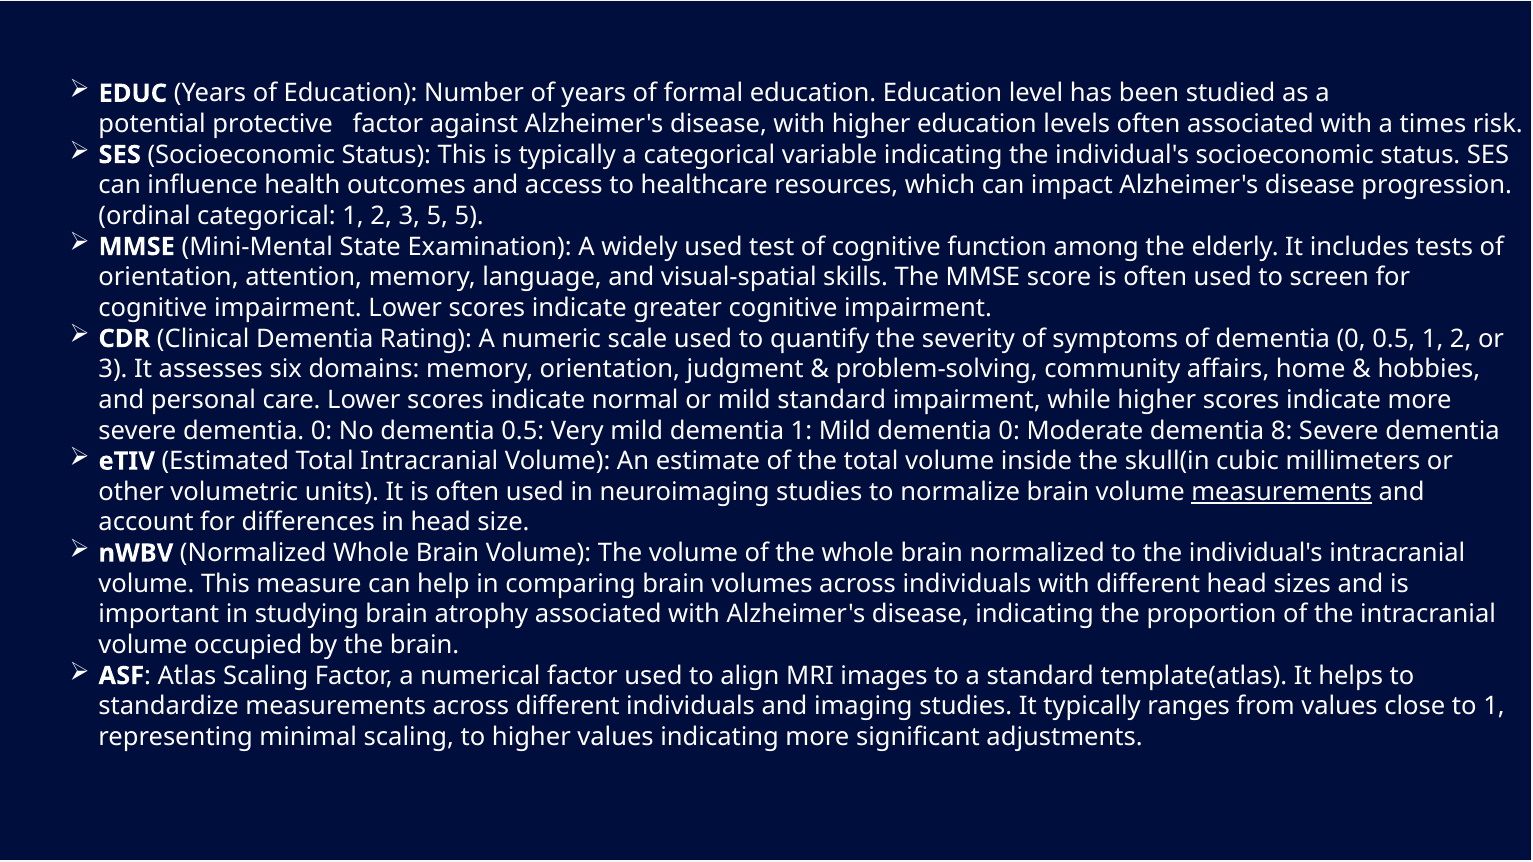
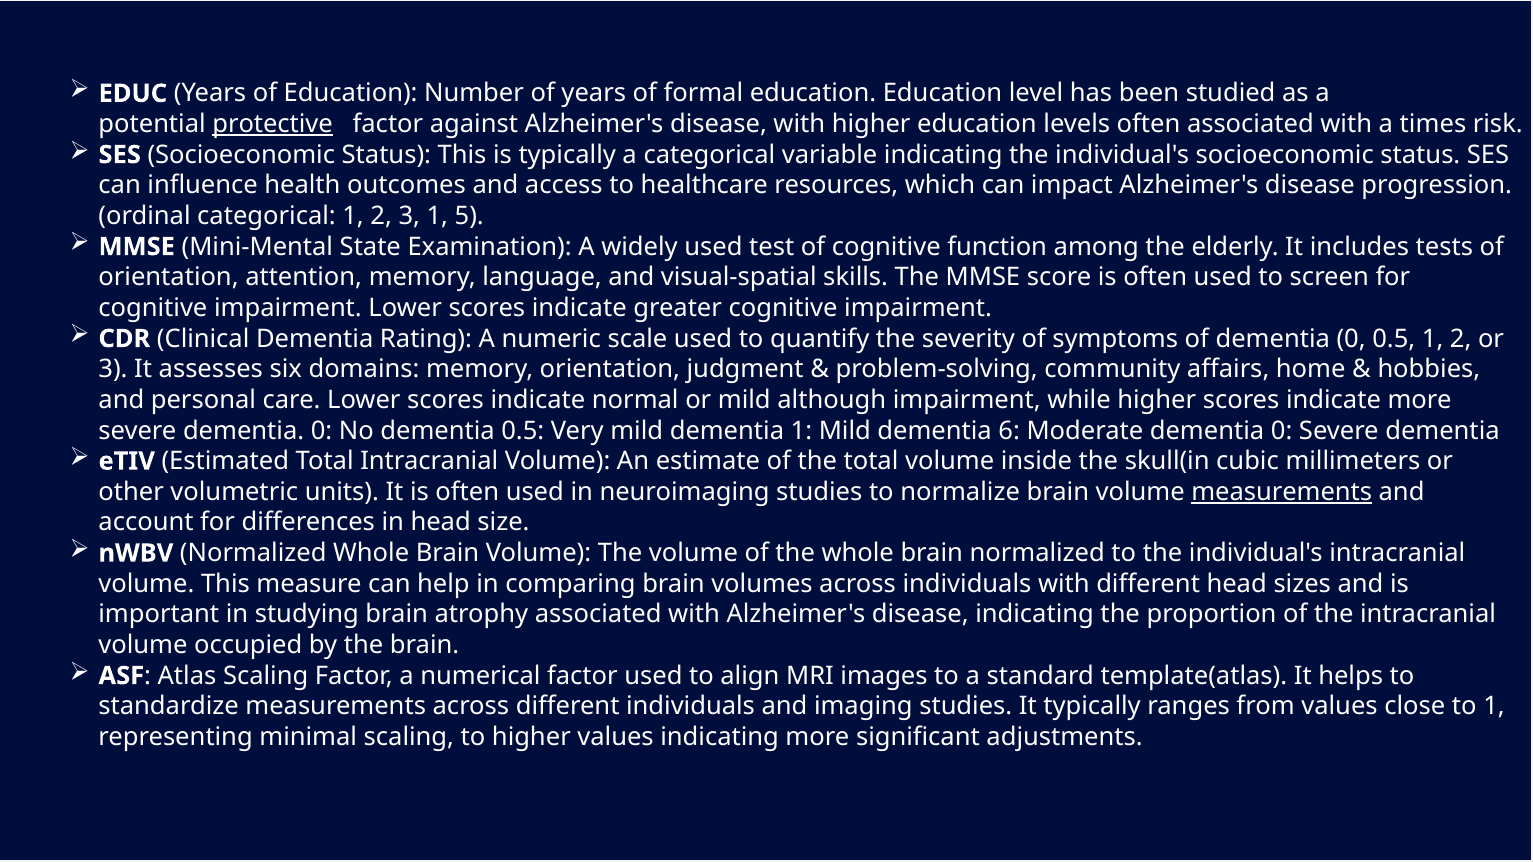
protective underline: none -> present (273, 124)
3 5: 5 -> 1 (437, 216)
mild standard: standard -> although (832, 400)
Mild dementia 0: 0 -> 6 (1009, 431)
Moderate dementia 8: 8 -> 0 (1282, 431)
